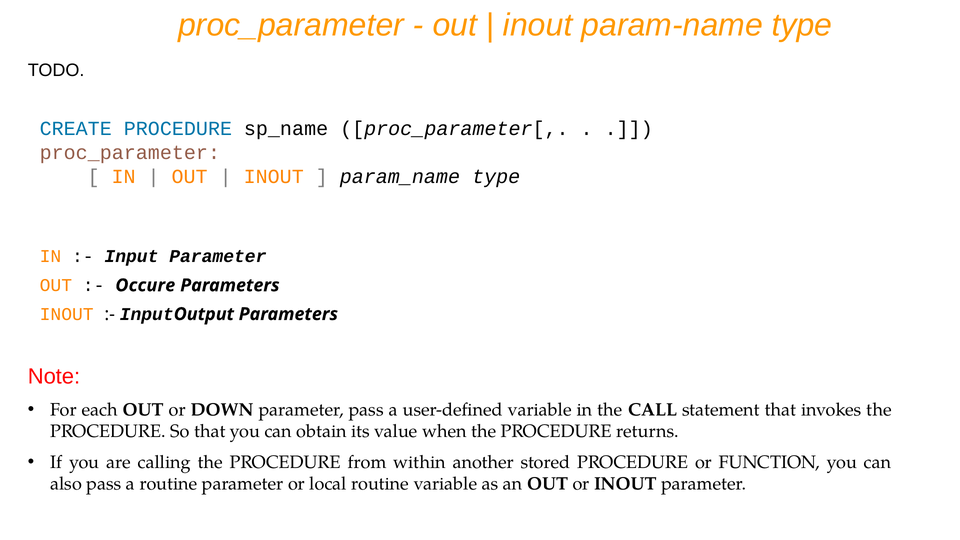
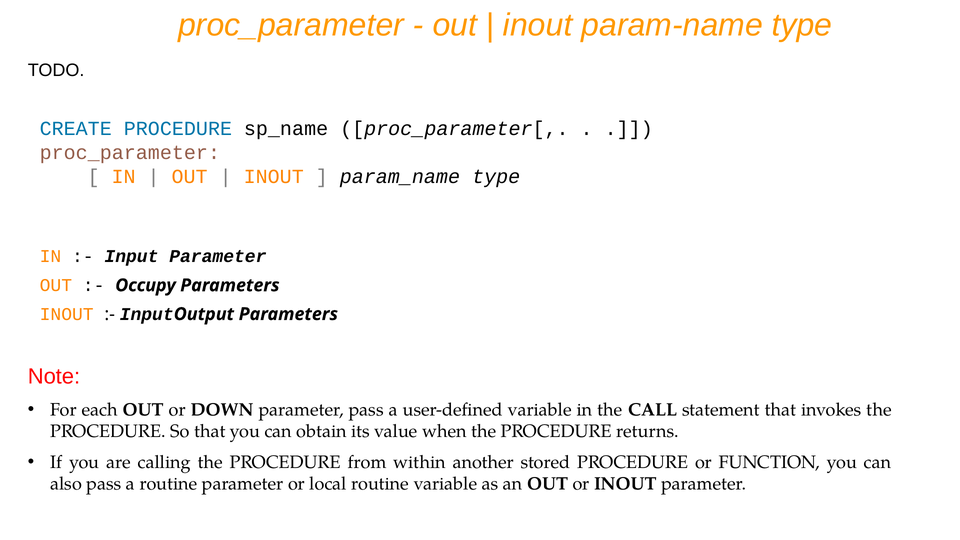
Occure: Occure -> Occupy (145, 285)
